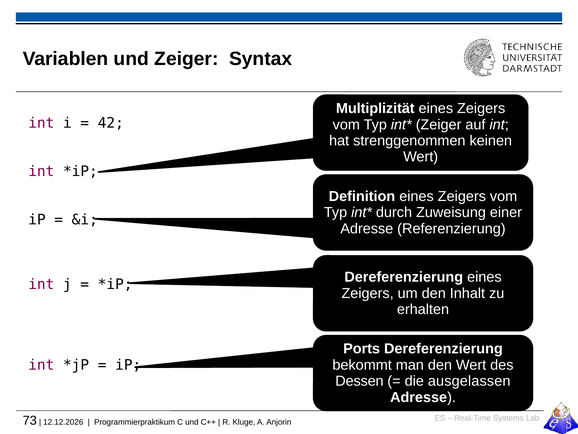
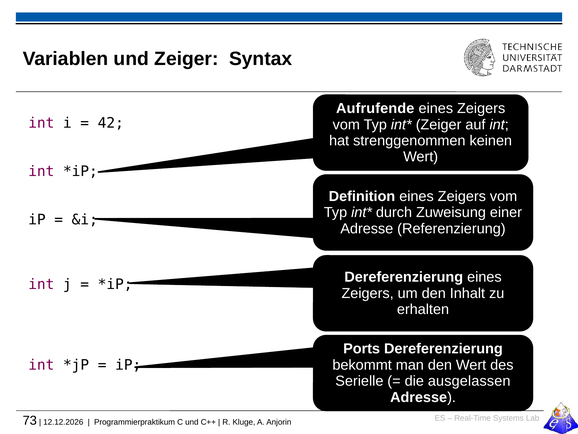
Multiplizität: Multiplizität -> Aufrufende (375, 108)
Dessen: Dessen -> Serielle (359, 381)
